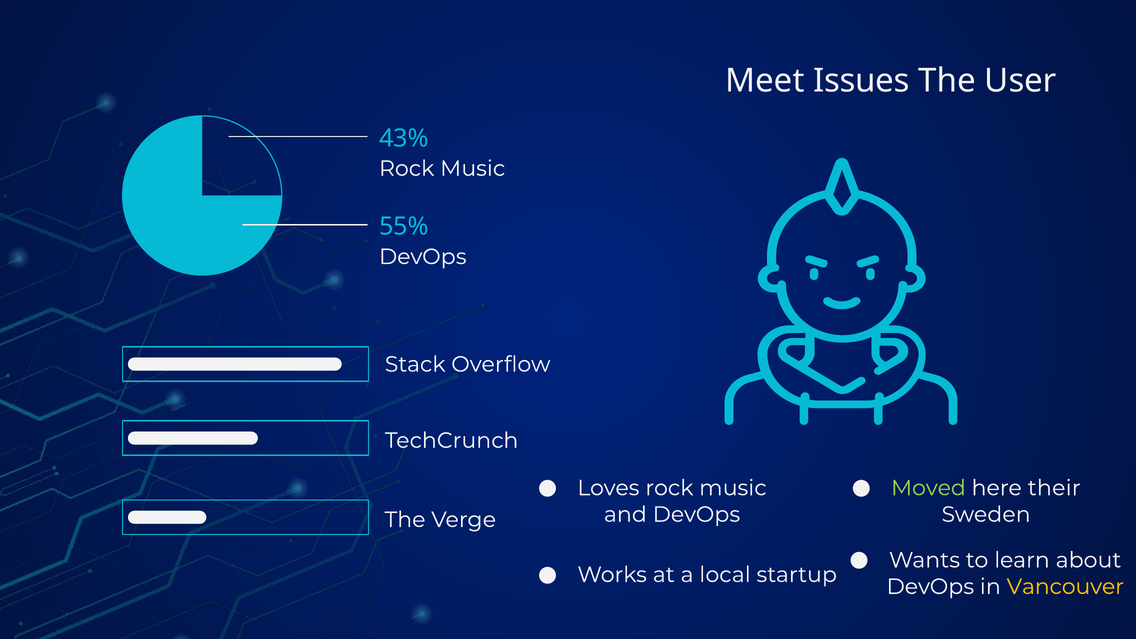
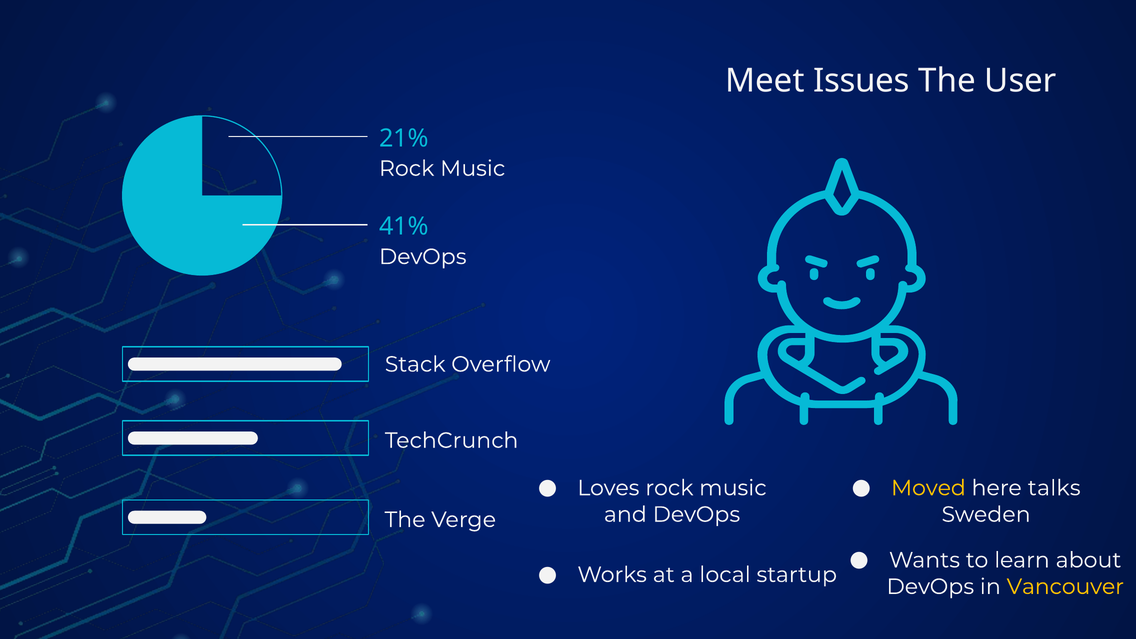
43%: 43% -> 21% (404, 138)
55%: 55% -> 41% (404, 226)
Moved colour: light green -> yellow (928, 488)
their: their -> talks (1054, 488)
